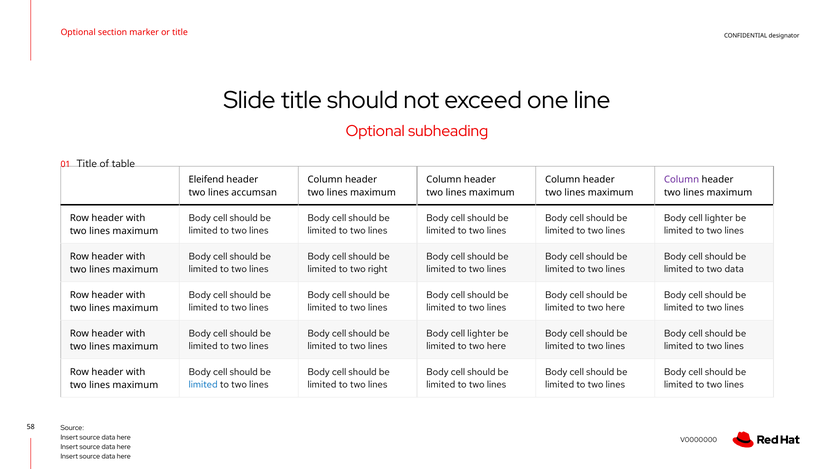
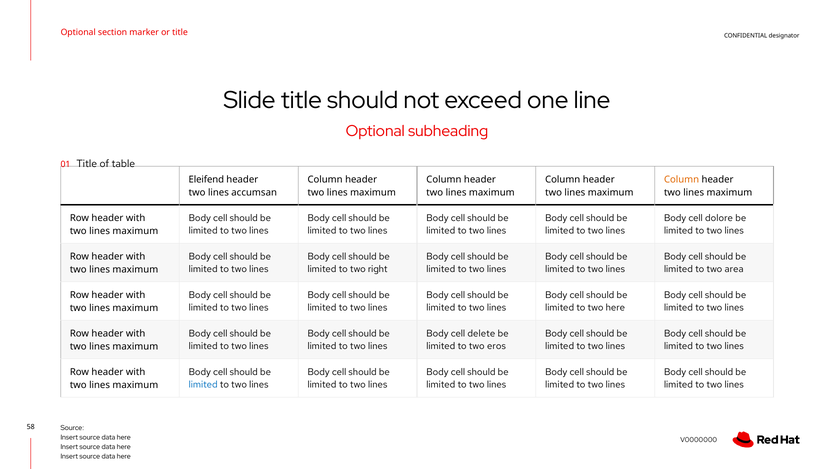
Column colour: purple -> orange (682, 180)
lighter: lighter -> dolore (719, 218)
two data: data -> area (734, 269)
lighter: lighter -> delete (481, 334)
here: here -> eros (496, 346)
